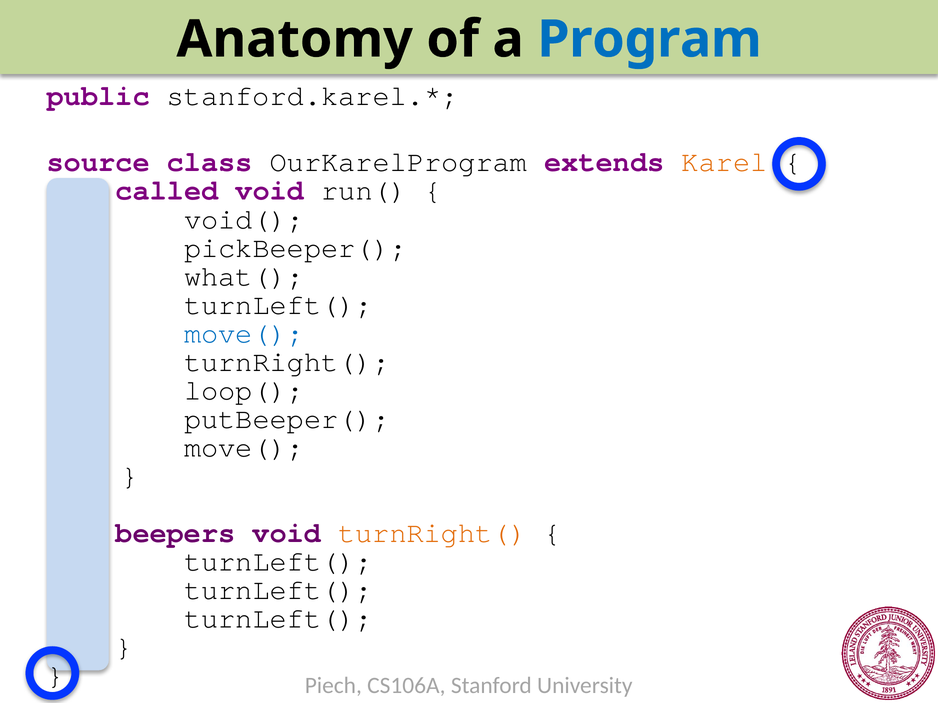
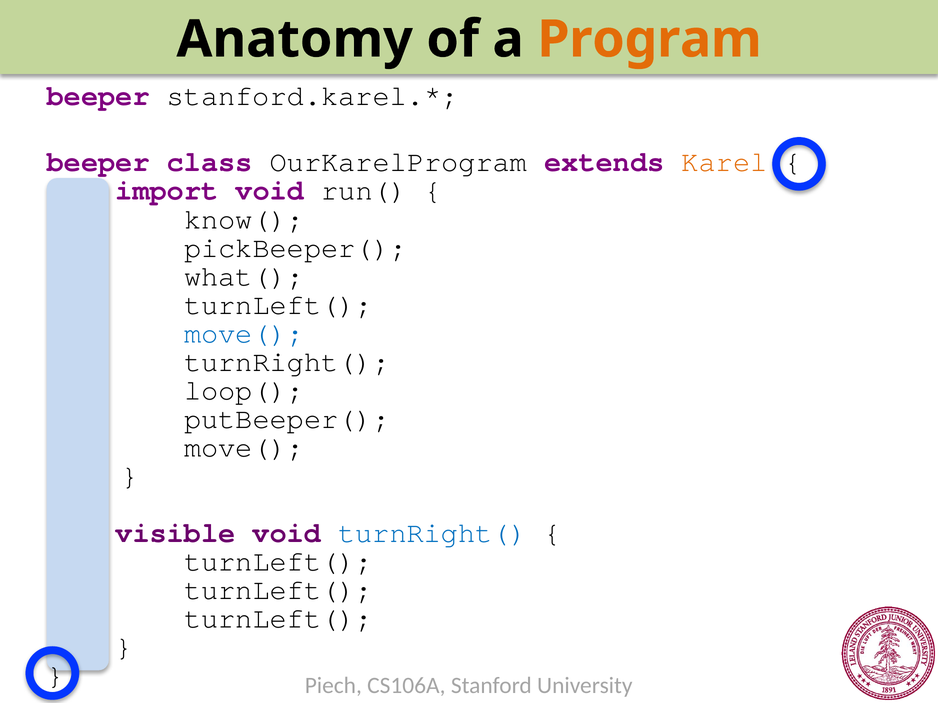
Program colour: blue -> orange (649, 39)
public: public -> beeper (98, 96)
source: source -> beeper (98, 162)
called: called -> import (167, 191)
void(: void( -> know( (244, 219)
beepers: beepers -> visible (175, 533)
turnRight( colour: orange -> blue (432, 533)
